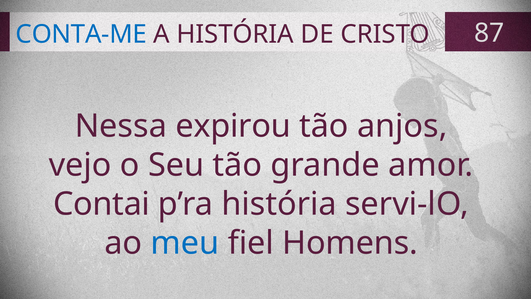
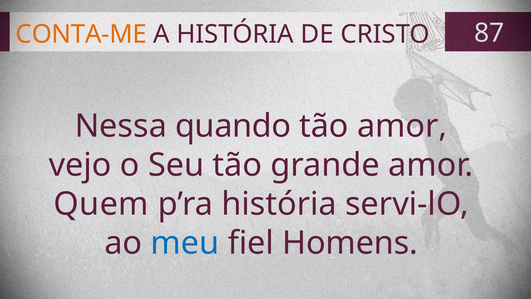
CONTA-ME colour: blue -> orange (81, 34)
expirou: expirou -> quando (233, 126)
tão anjos: anjos -> amor (402, 126)
Contai: Contai -> Quem (101, 204)
